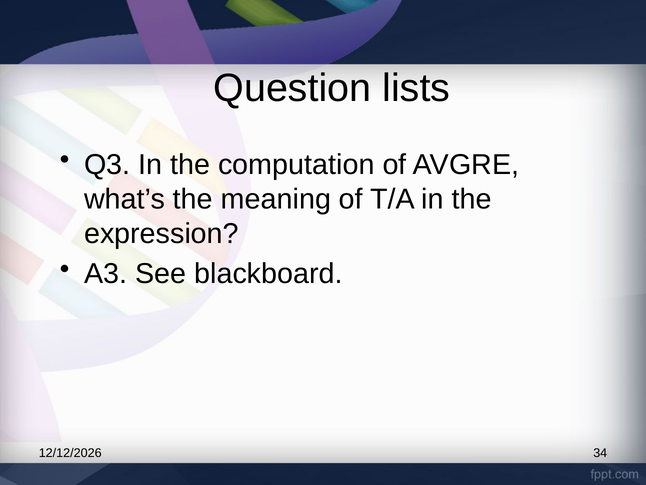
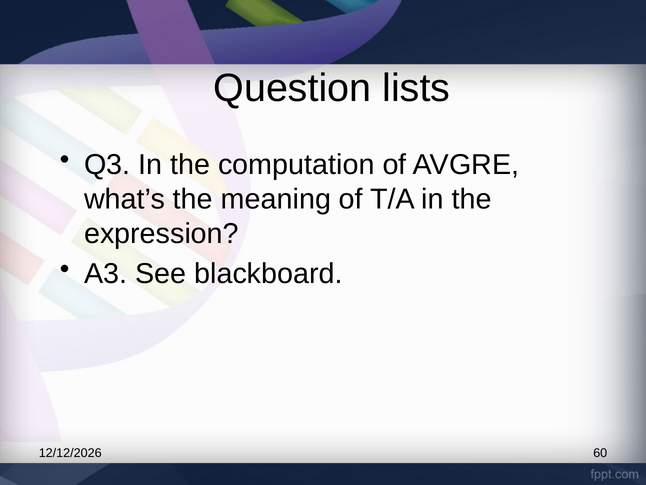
34: 34 -> 60 (600, 453)
